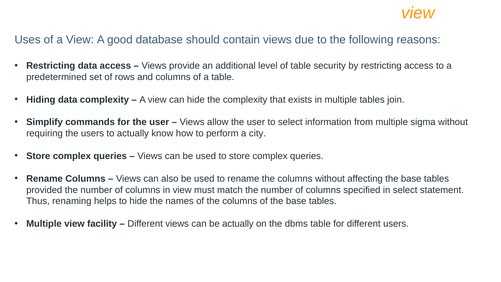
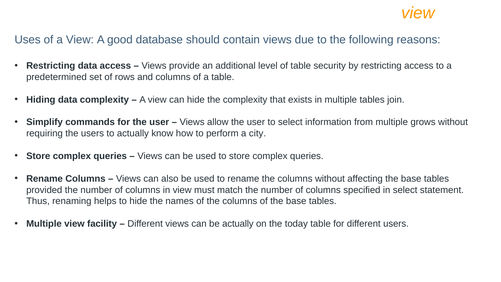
sigma: sigma -> grows (423, 122)
dbms: dbms -> today (296, 224)
